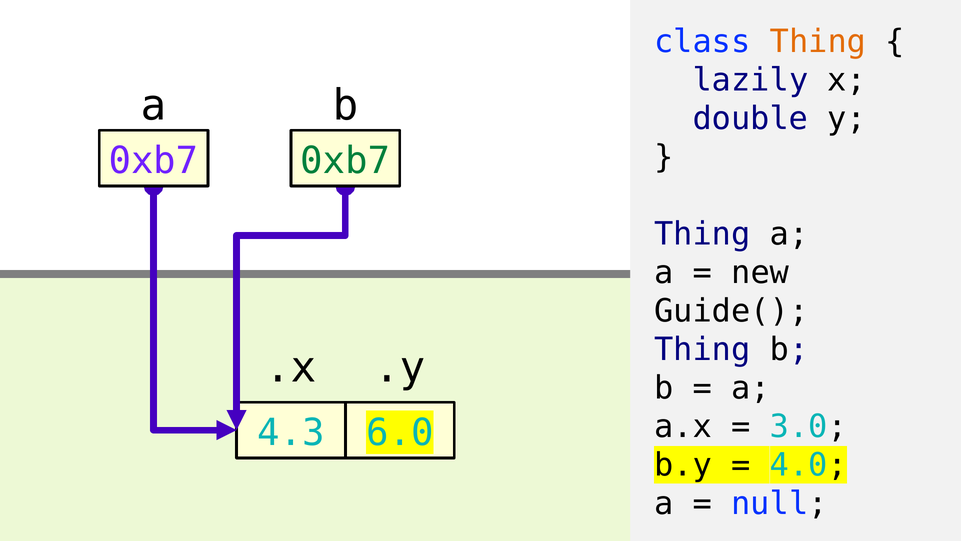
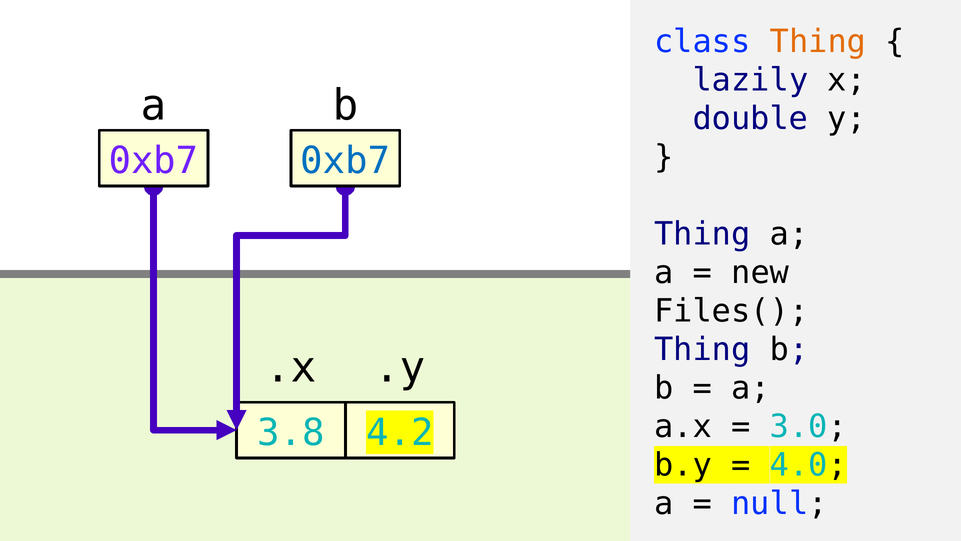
0xb7 colour: green -> blue (345, 161)
Guide(: Guide( -> Files( (731, 311)
4.3: 4.3 -> 3.8 (291, 432)
6.0: 6.0 -> 4.2 (400, 433)
